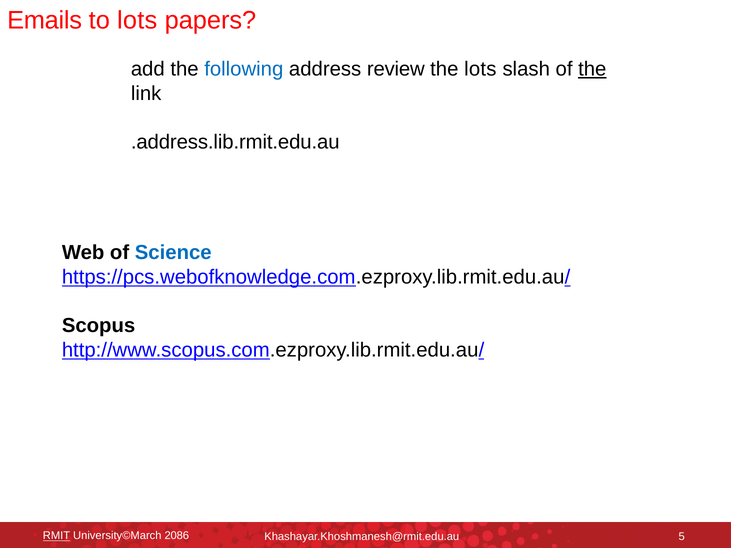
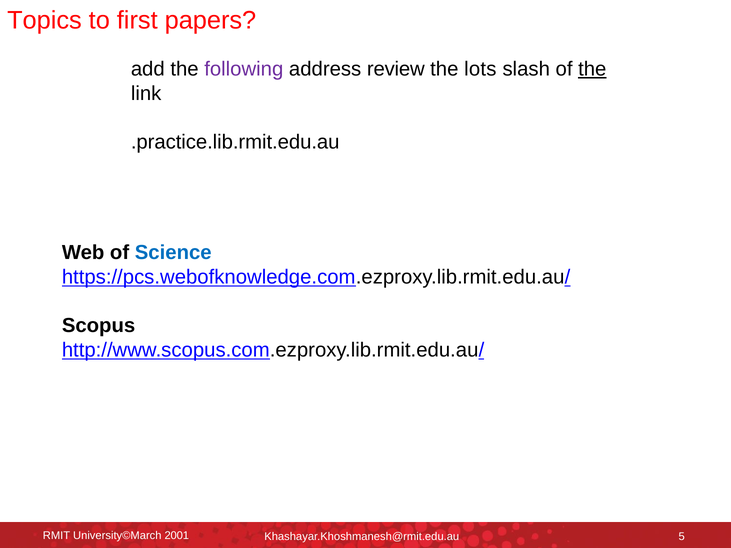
Emails: Emails -> Topics (44, 21)
to lots: lots -> first (137, 21)
following colour: blue -> purple (244, 69)
.address.lib.rmit.edu.au: .address.lib.rmit.edu.au -> .practice.lib.rmit.edu.au (235, 142)
RMIT underline: present -> none (56, 536)
2086: 2086 -> 2001 (177, 536)
